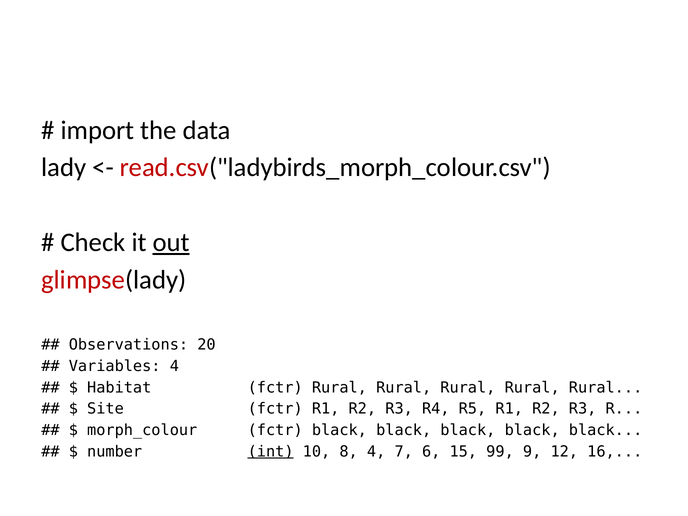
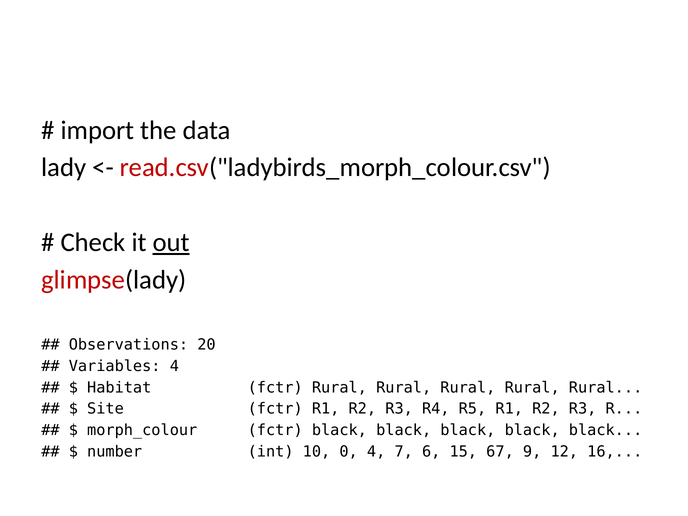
int underline: present -> none (271, 452)
8: 8 -> 0 (349, 452)
99: 99 -> 67 (500, 452)
